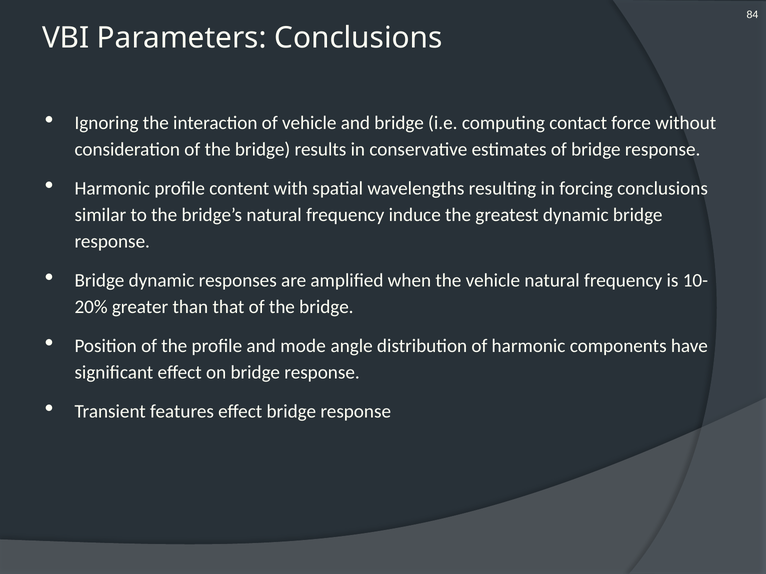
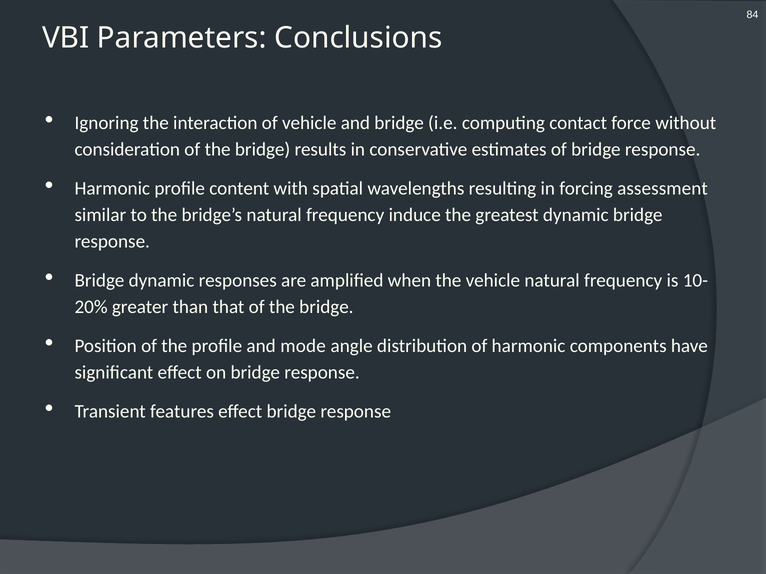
forcing conclusions: conclusions -> assessment (663, 189)
